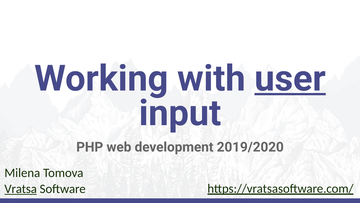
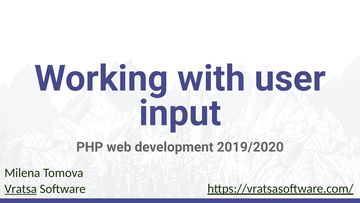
user underline: present -> none (290, 78)
